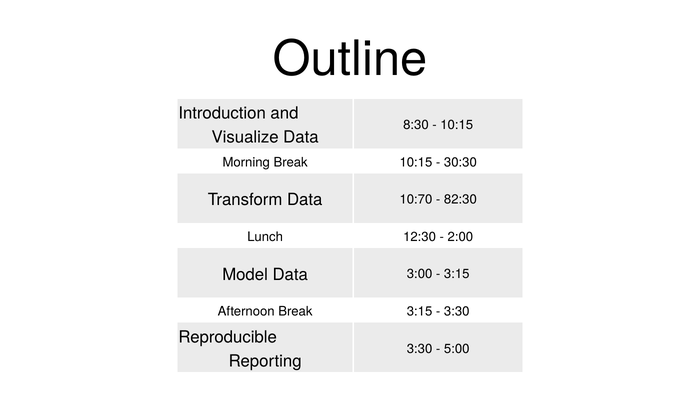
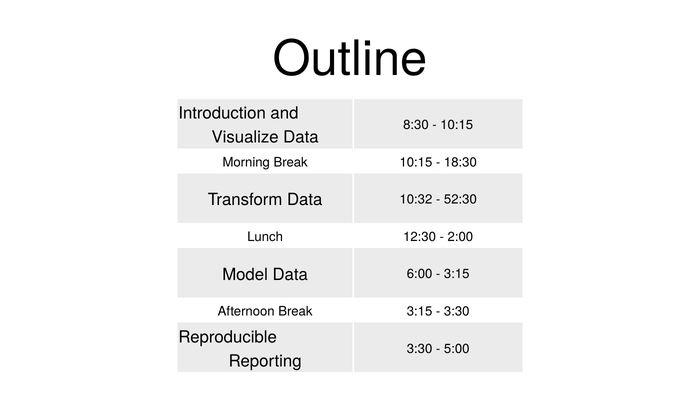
30:30: 30:30 -> 18:30 (460, 162)
10:70: 10:70 -> 10:32 (416, 199)
82:30: 82:30 -> 52:30 (460, 199)
3:00: 3:00 -> 6:00 (420, 274)
